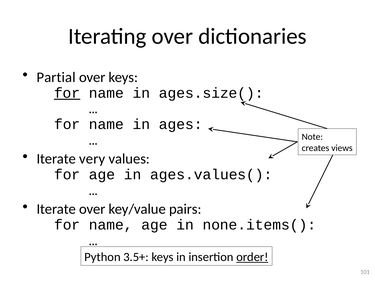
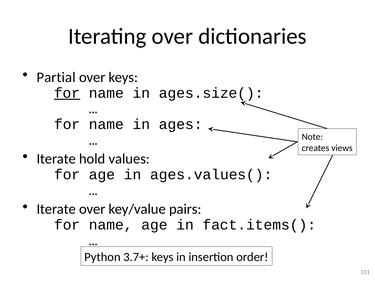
very: very -> hold (92, 159)
none.items(: none.items( -> fact.items( (259, 225)
3.5+: 3.5+ -> 3.7+ (136, 257)
order underline: present -> none (252, 257)
